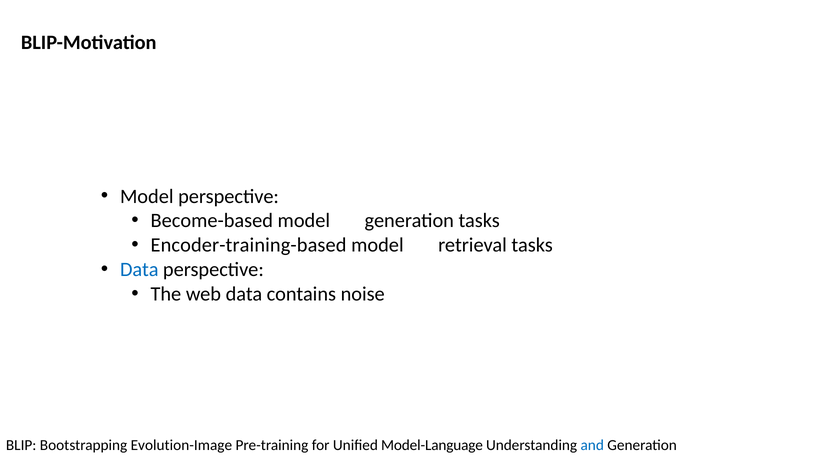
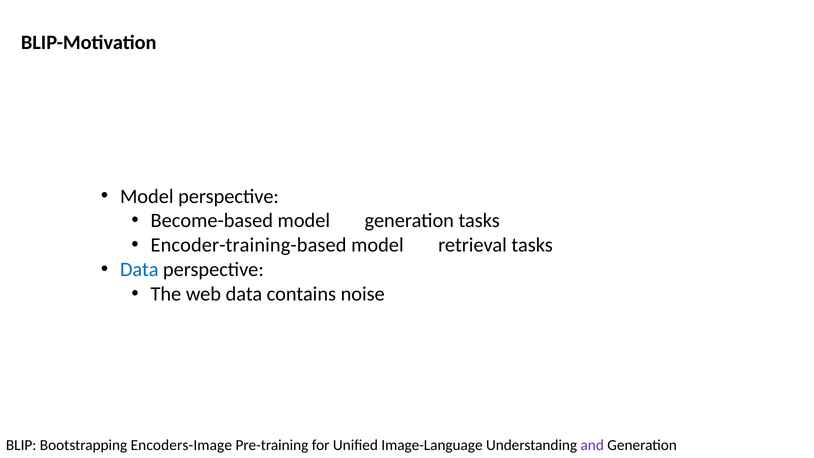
Evolution-Image: Evolution-Image -> Encoders-Image (181, 445)
Model-Language: Model-Language -> Image-Language (432, 445)
and colour: blue -> purple (592, 445)
